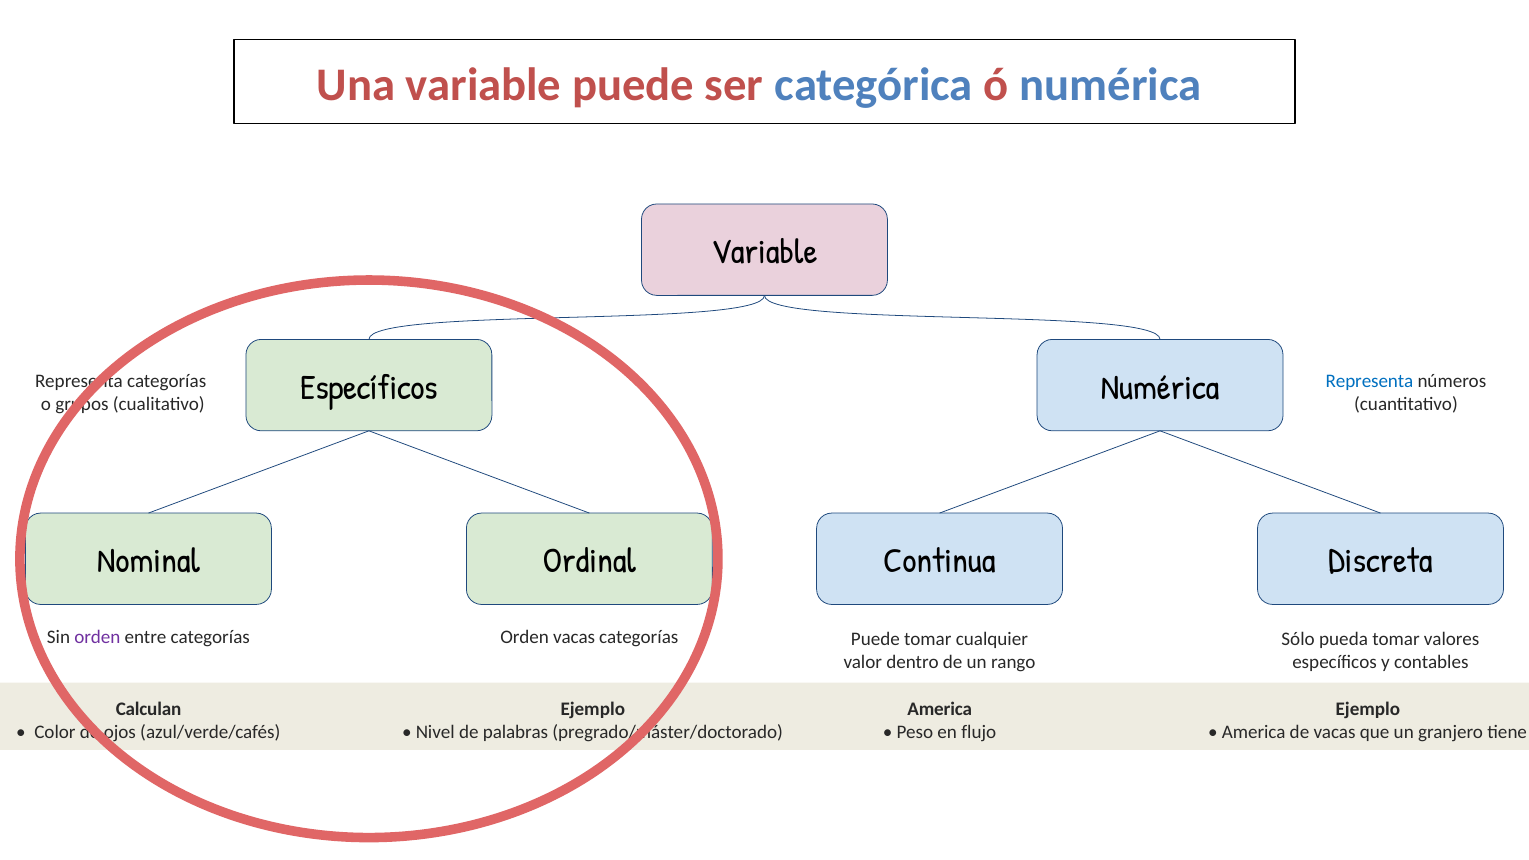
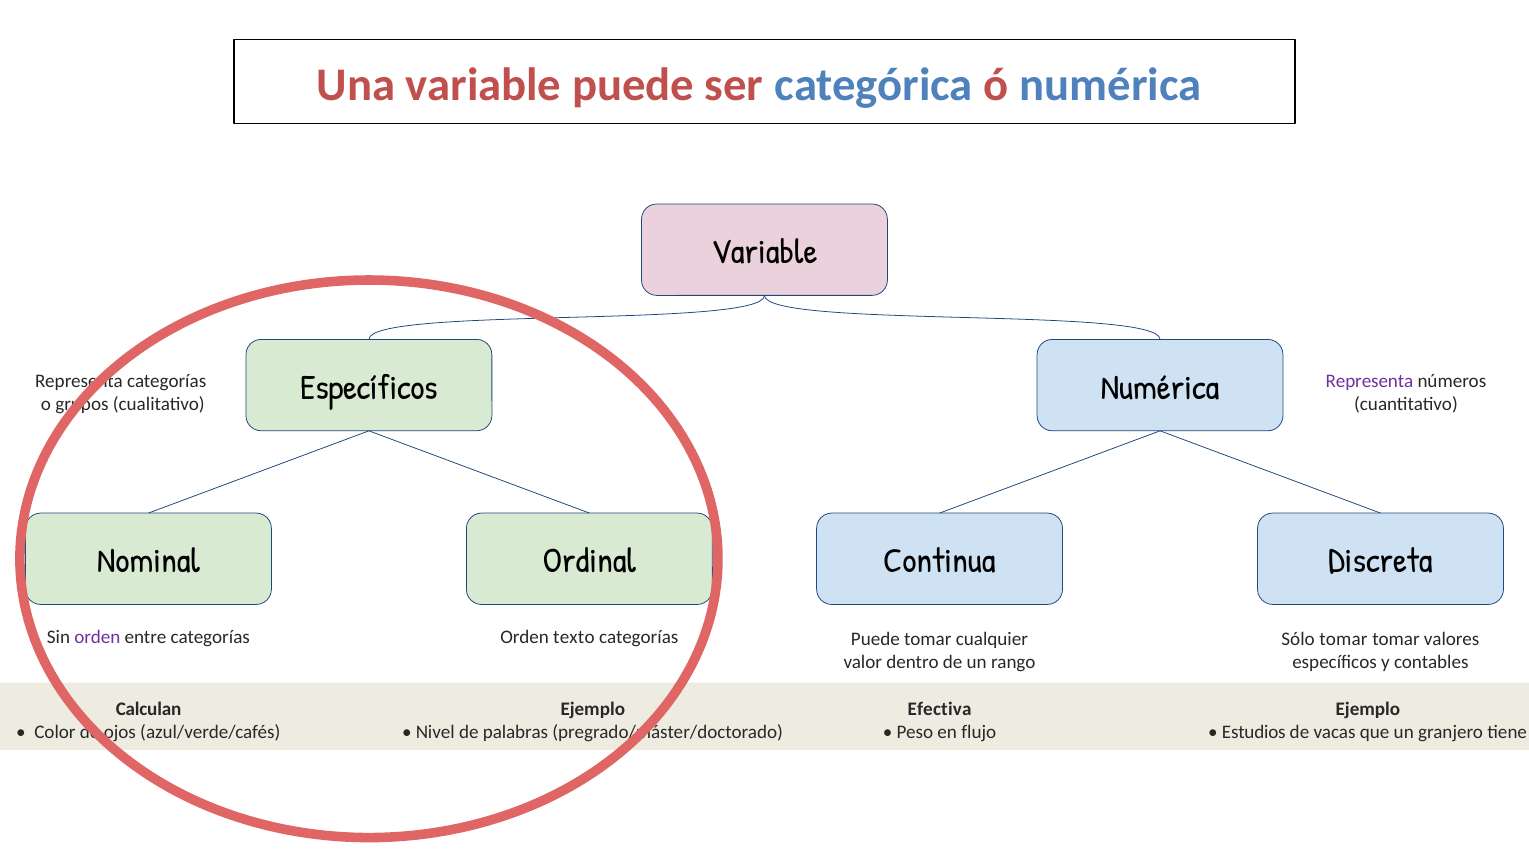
Representa colour: blue -> purple (1369, 381)
Orden vacas: vacas -> texto (574, 637)
Sólo pueda: pueda -> tomar (1343, 640)
America: America -> Efectiva (940, 709)
America: America -> Estudios (1254, 732)
